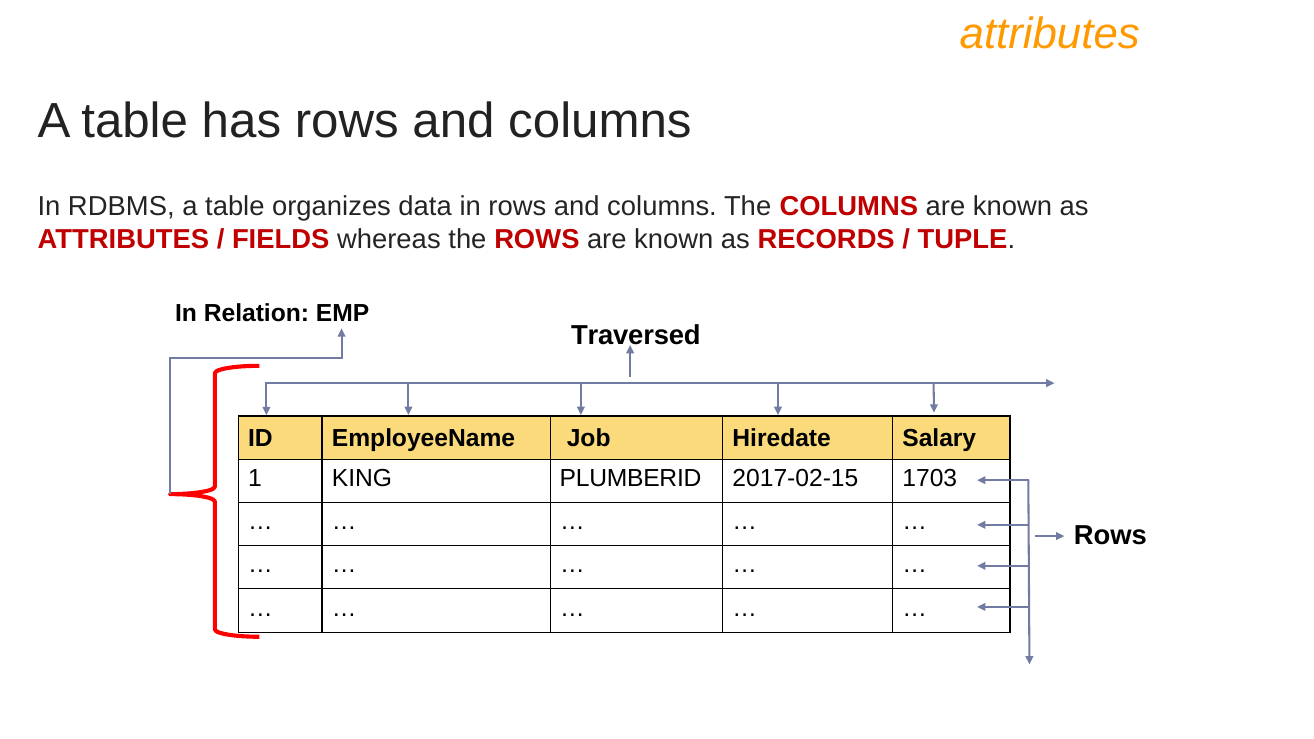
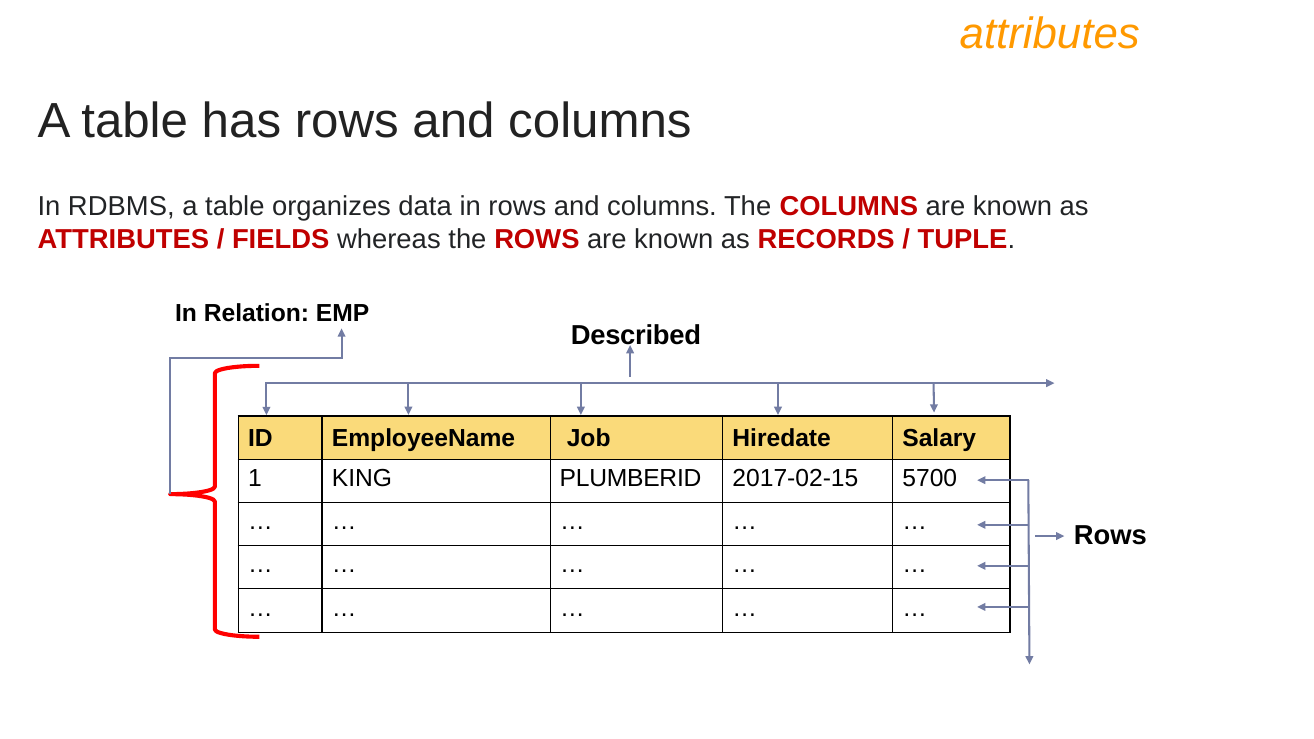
Traversed: Traversed -> Described (636, 335)
1703: 1703 -> 5700 (930, 478)
